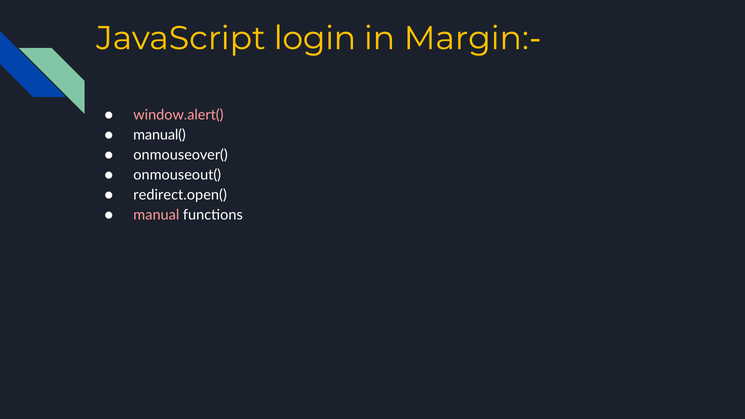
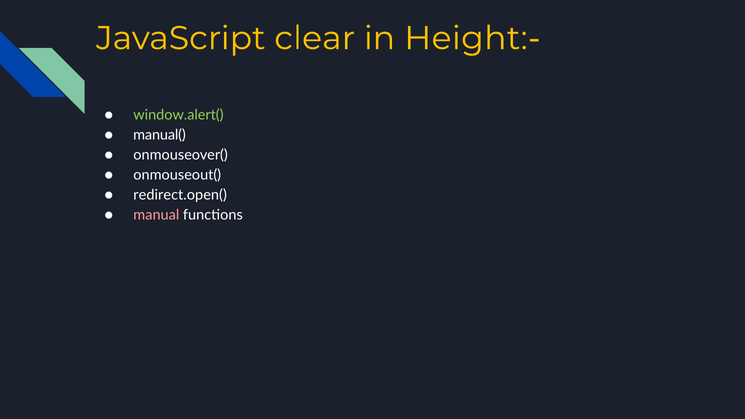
login: login -> clear (315, 38)
Margin:-: Margin:- -> Height:- (472, 38)
window.alert( colour: pink -> light green (178, 115)
